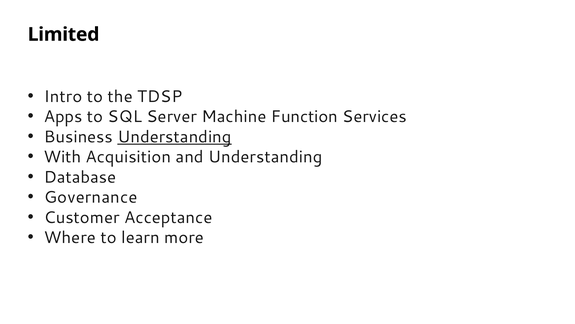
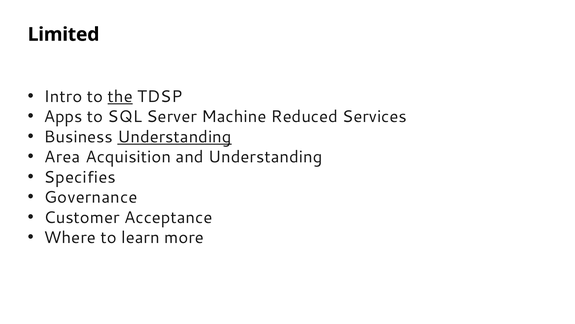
the underline: none -> present (120, 96)
Function: Function -> Reduced (304, 116)
With: With -> Area (62, 157)
Database: Database -> Specifies (80, 177)
